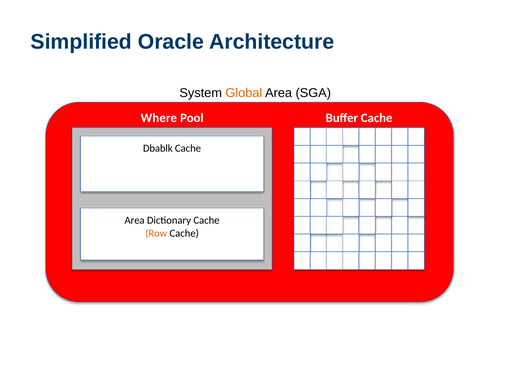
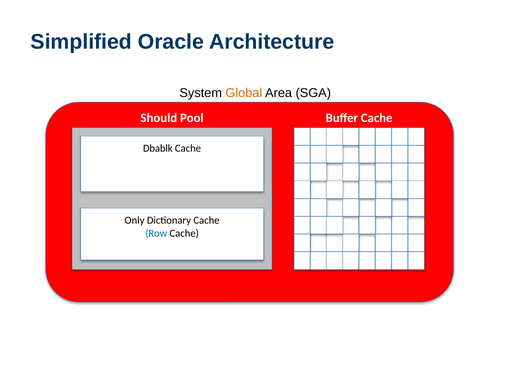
Where: Where -> Should (159, 118)
Area: Area -> Only (135, 220)
Row colour: orange -> blue (156, 233)
